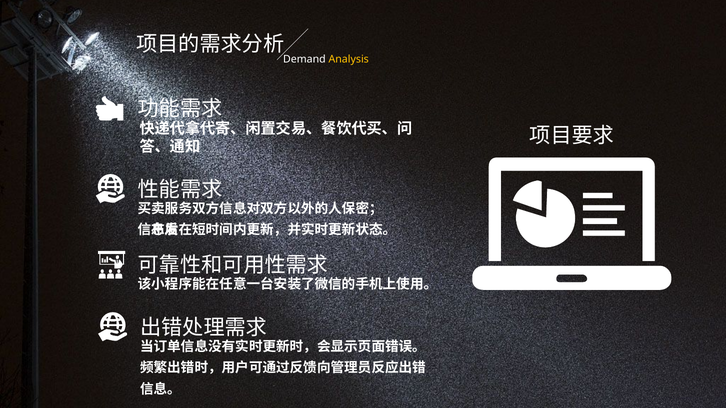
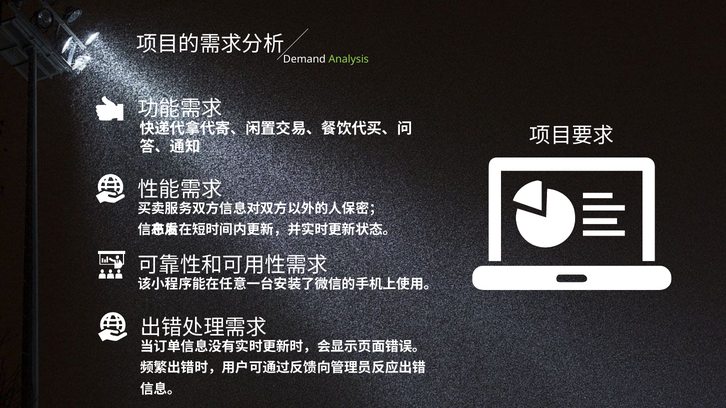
Analysis colour: yellow -> light green (349, 59)
